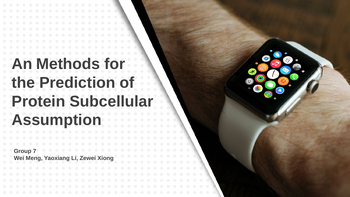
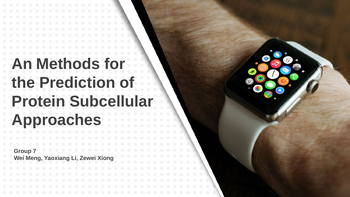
Assumption: Assumption -> Approaches (57, 120)
